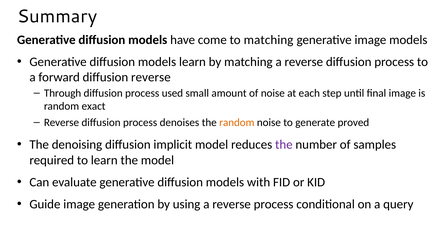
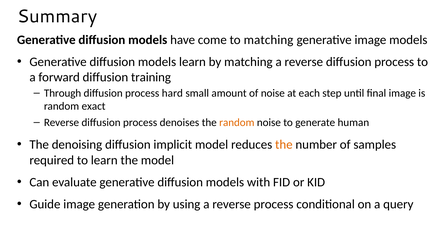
diffusion reverse: reverse -> training (151, 77)
used: used -> hard (172, 93)
proved: proved -> human (353, 122)
the colour: purple -> orange (284, 144)
